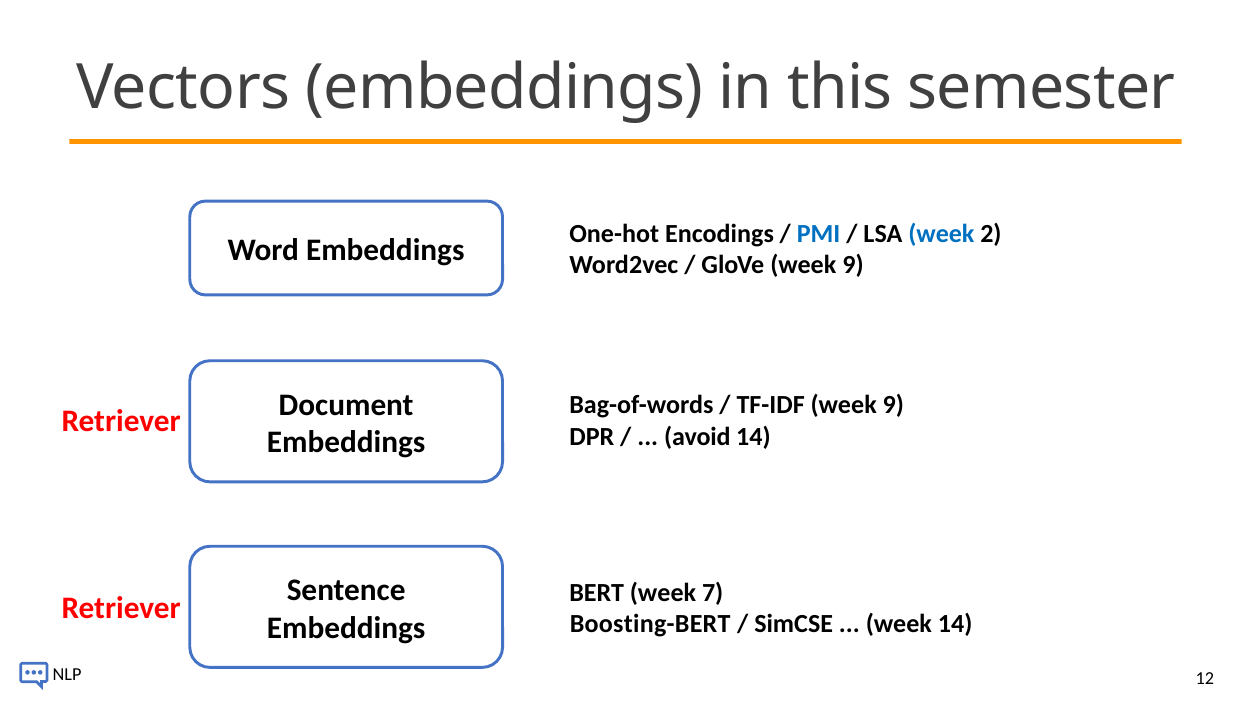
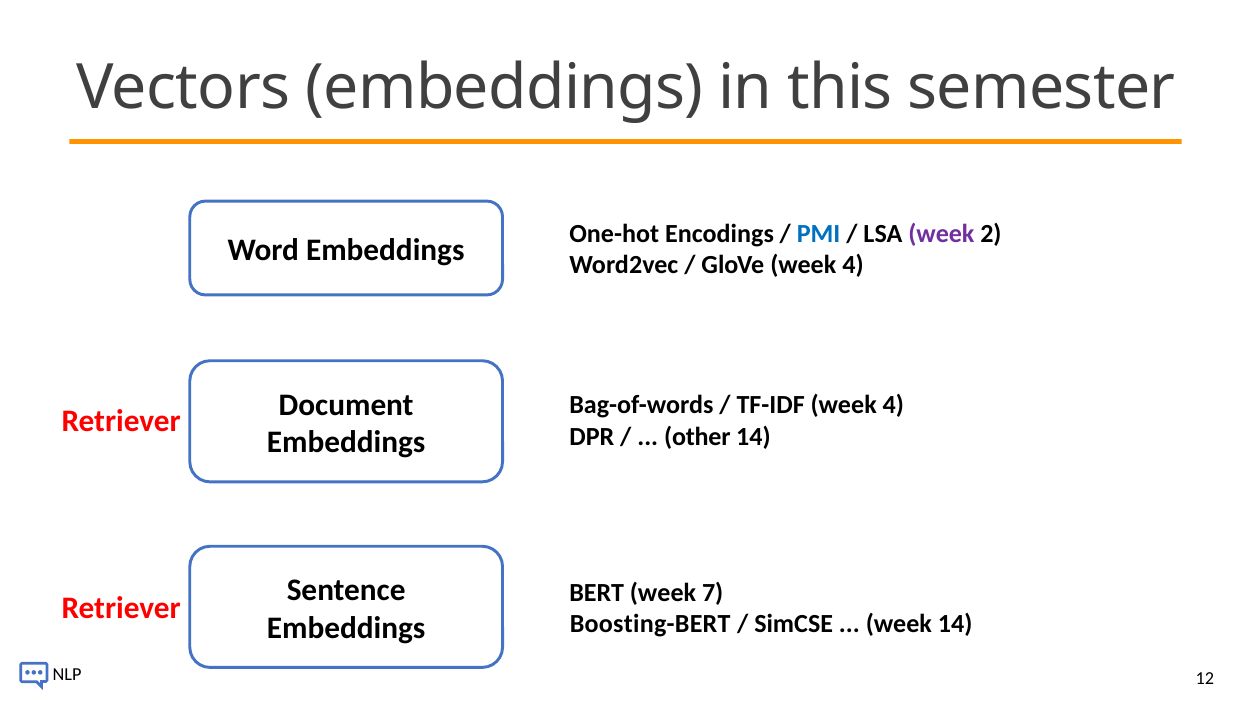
week colour: blue -> purple (941, 234)
GloVe week 9: 9 -> 4 (853, 265)
TF-IDF week 9: 9 -> 4 (893, 405)
avoid: avoid -> other (697, 436)
